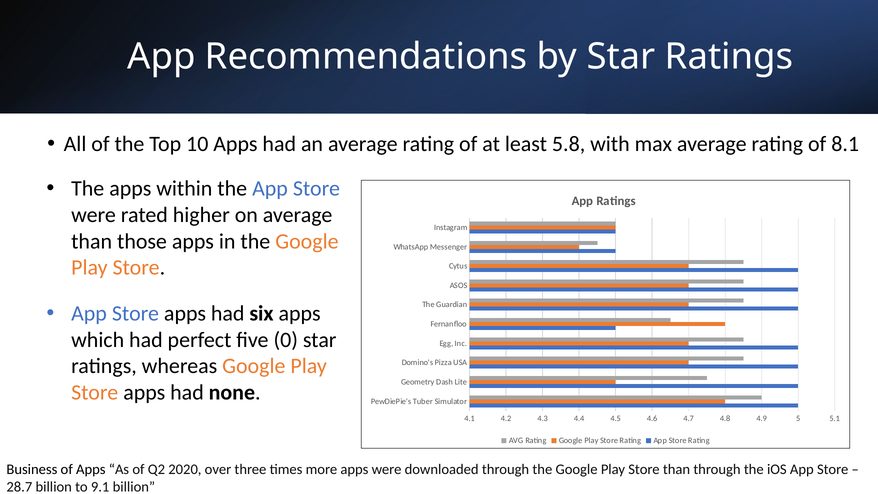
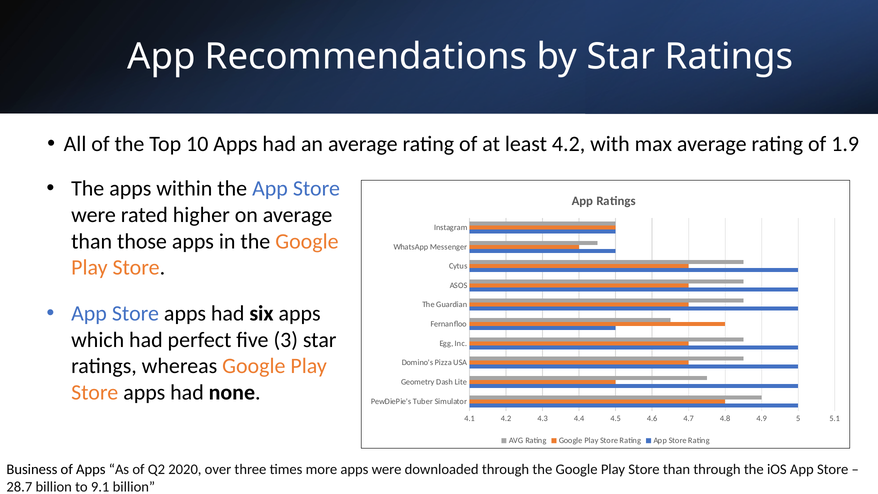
least 5.8: 5.8 -> 4.2 (569, 144)
8.1: 8.1 -> 1.9 (845, 144)
0: 0 -> 3 (286, 340)
